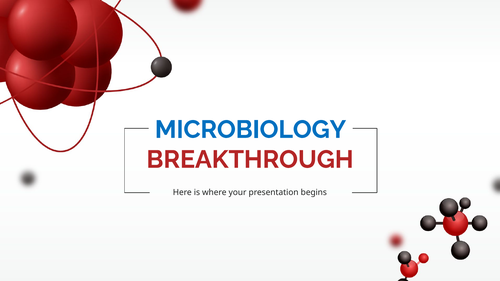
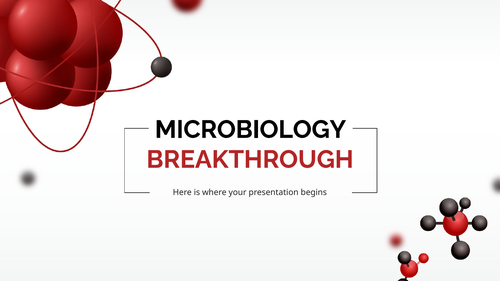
MICROBIOLOGY colour: blue -> black (250, 130)
